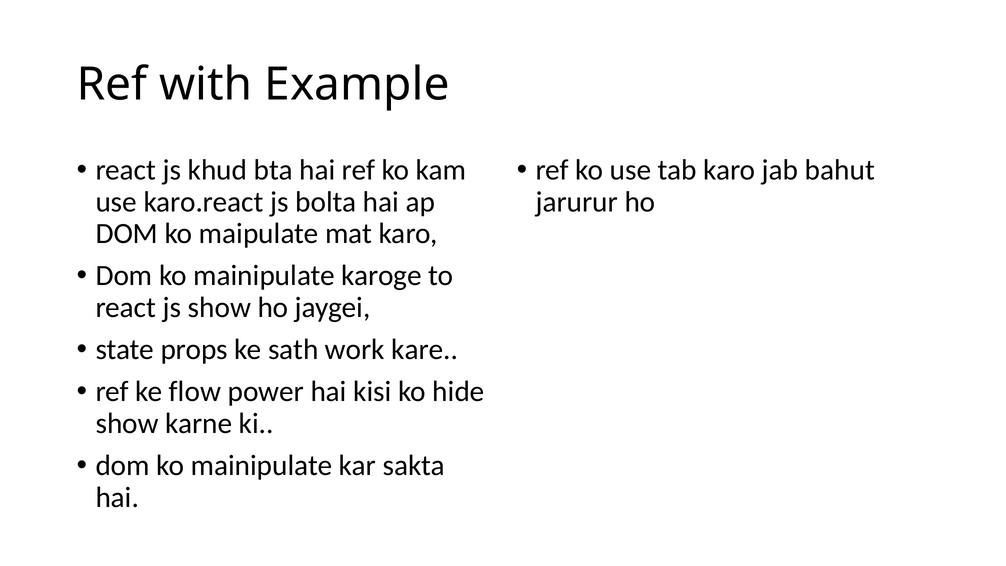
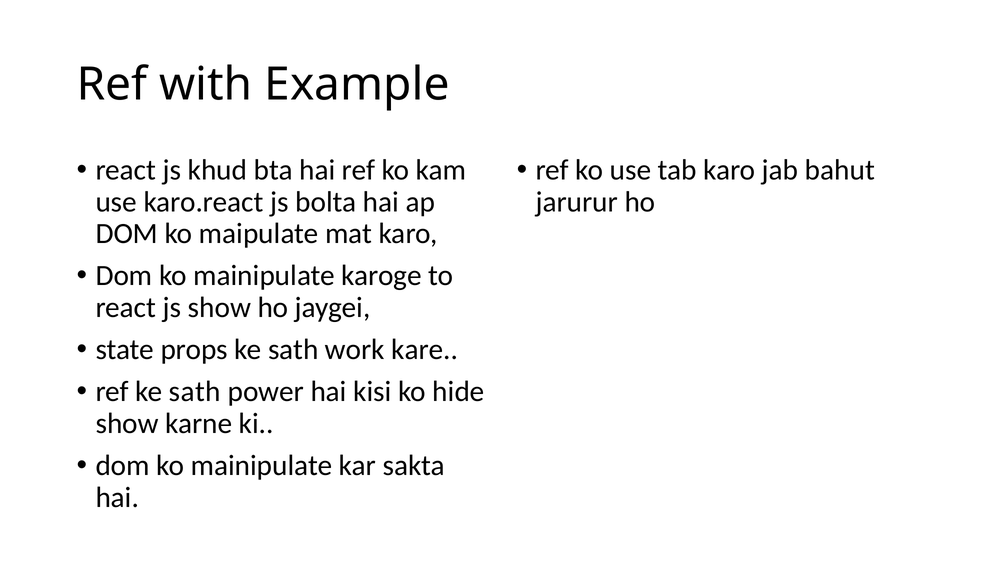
ref ke flow: flow -> sath (195, 392)
